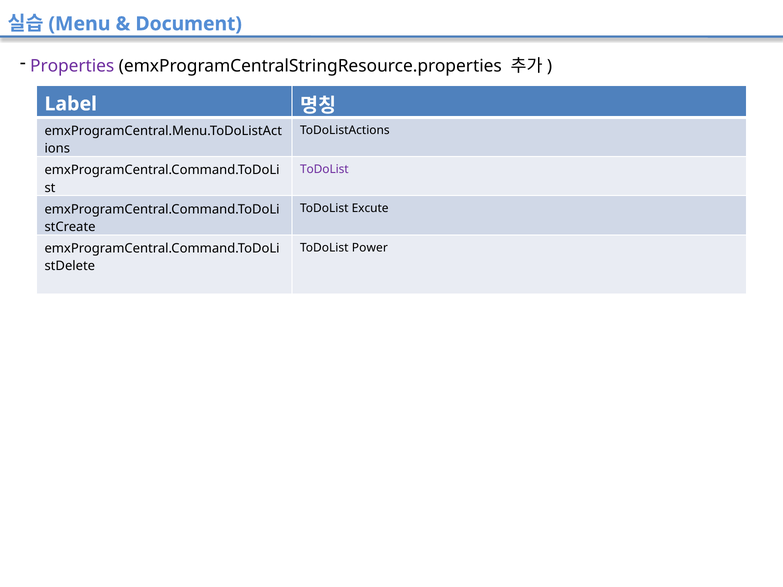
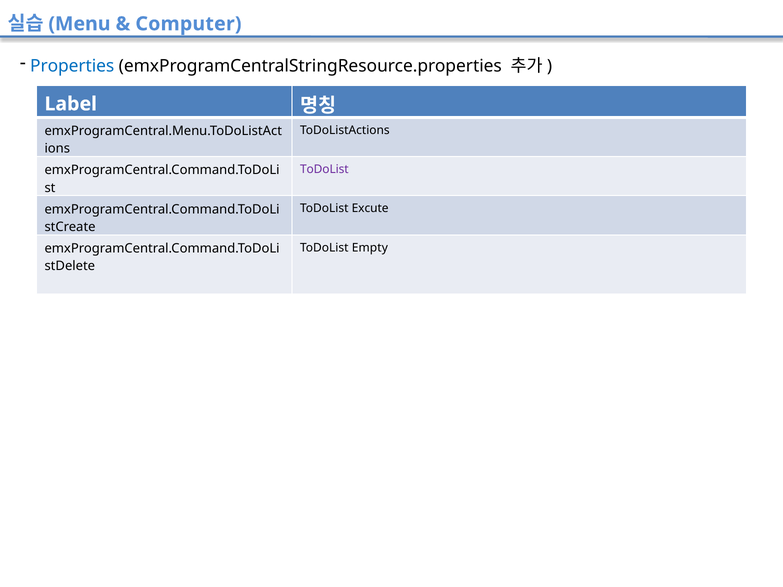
Document: Document -> Computer (188, 24)
Properties colour: purple -> blue (72, 66)
Power: Power -> Empty (370, 248)
